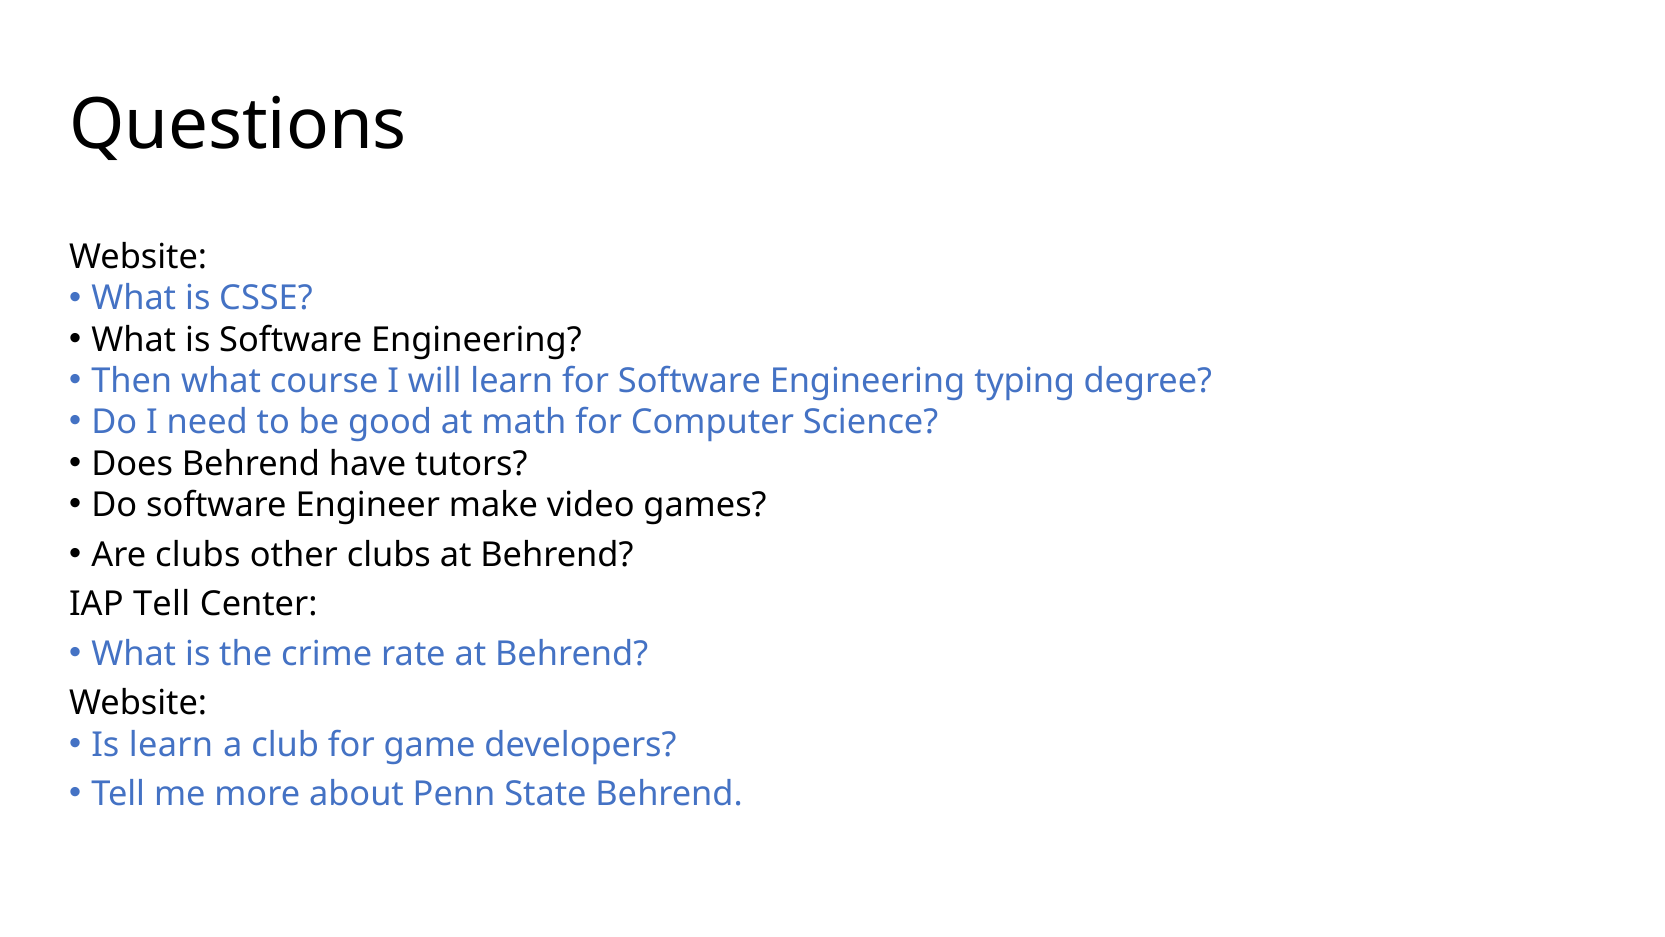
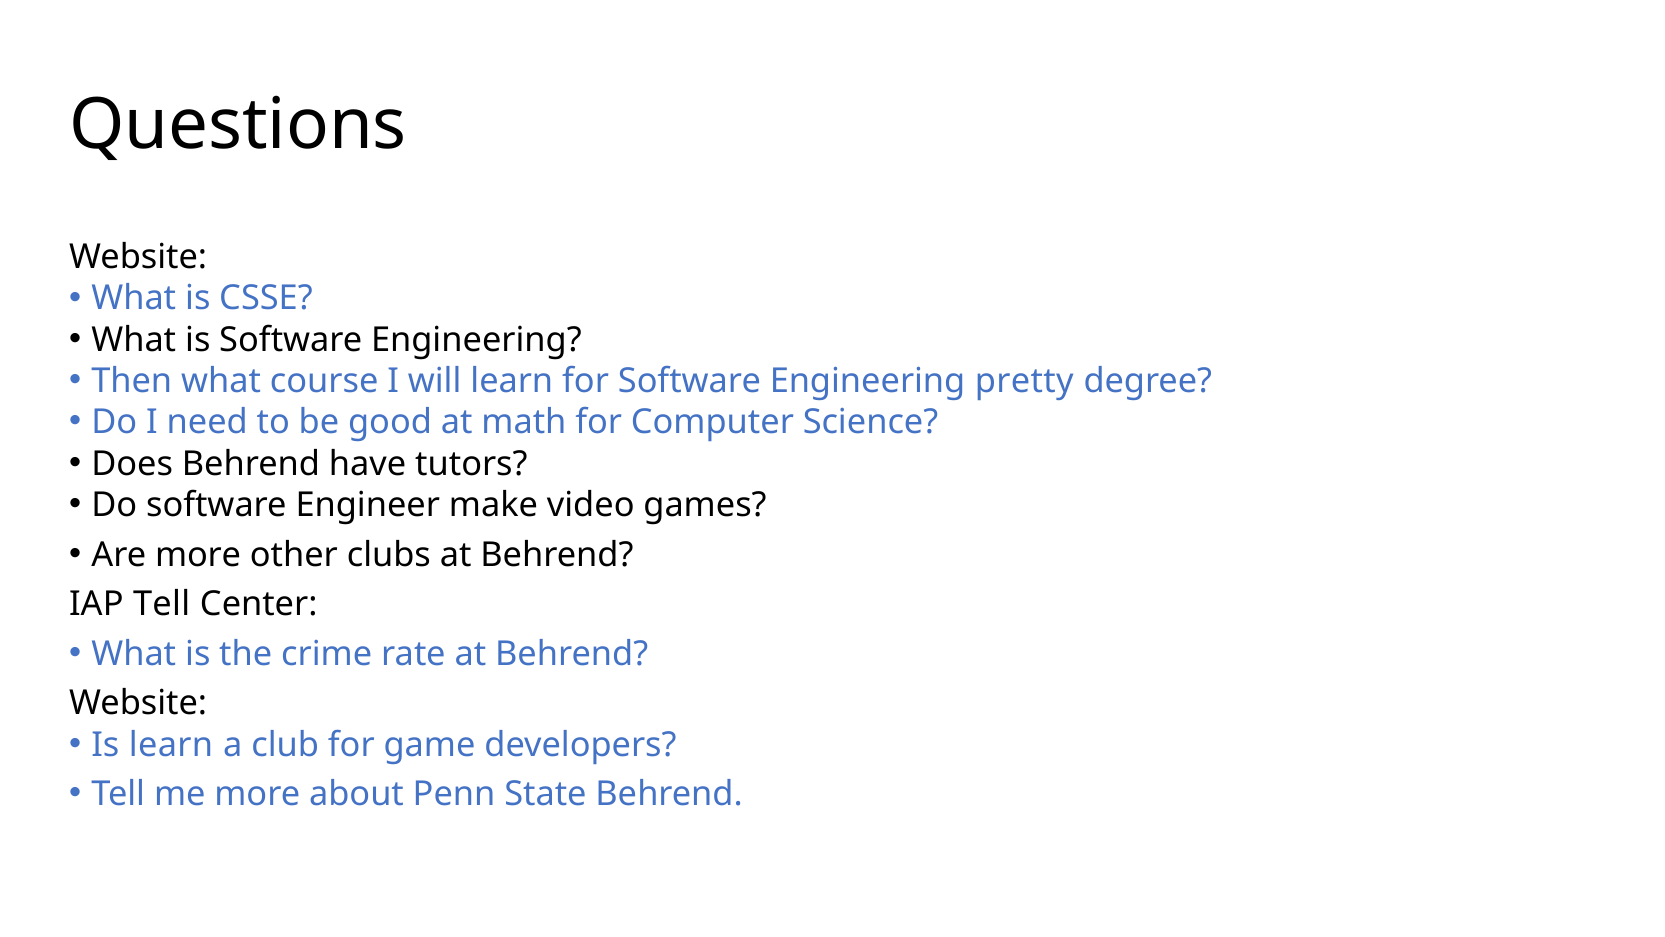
typing: typing -> pretty (1024, 381)
Are clubs: clubs -> more (198, 554)
